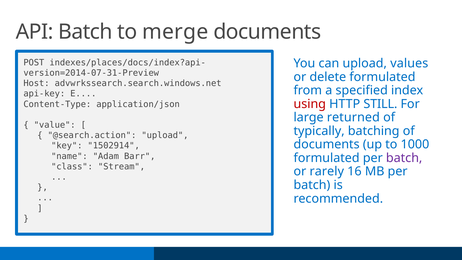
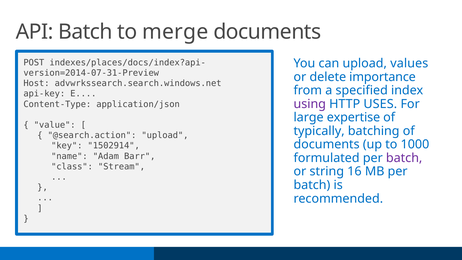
delete formulated: formulated -> importance (383, 77)
using colour: red -> purple (310, 104)
STILL: STILL -> USES (380, 104)
returned: returned -> expertise (353, 117)
rarely: rarely -> string (327, 171)
